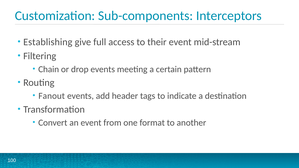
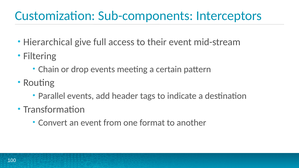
Establishing: Establishing -> Hierarchical (48, 42)
Fanout: Fanout -> Parallel (52, 96)
